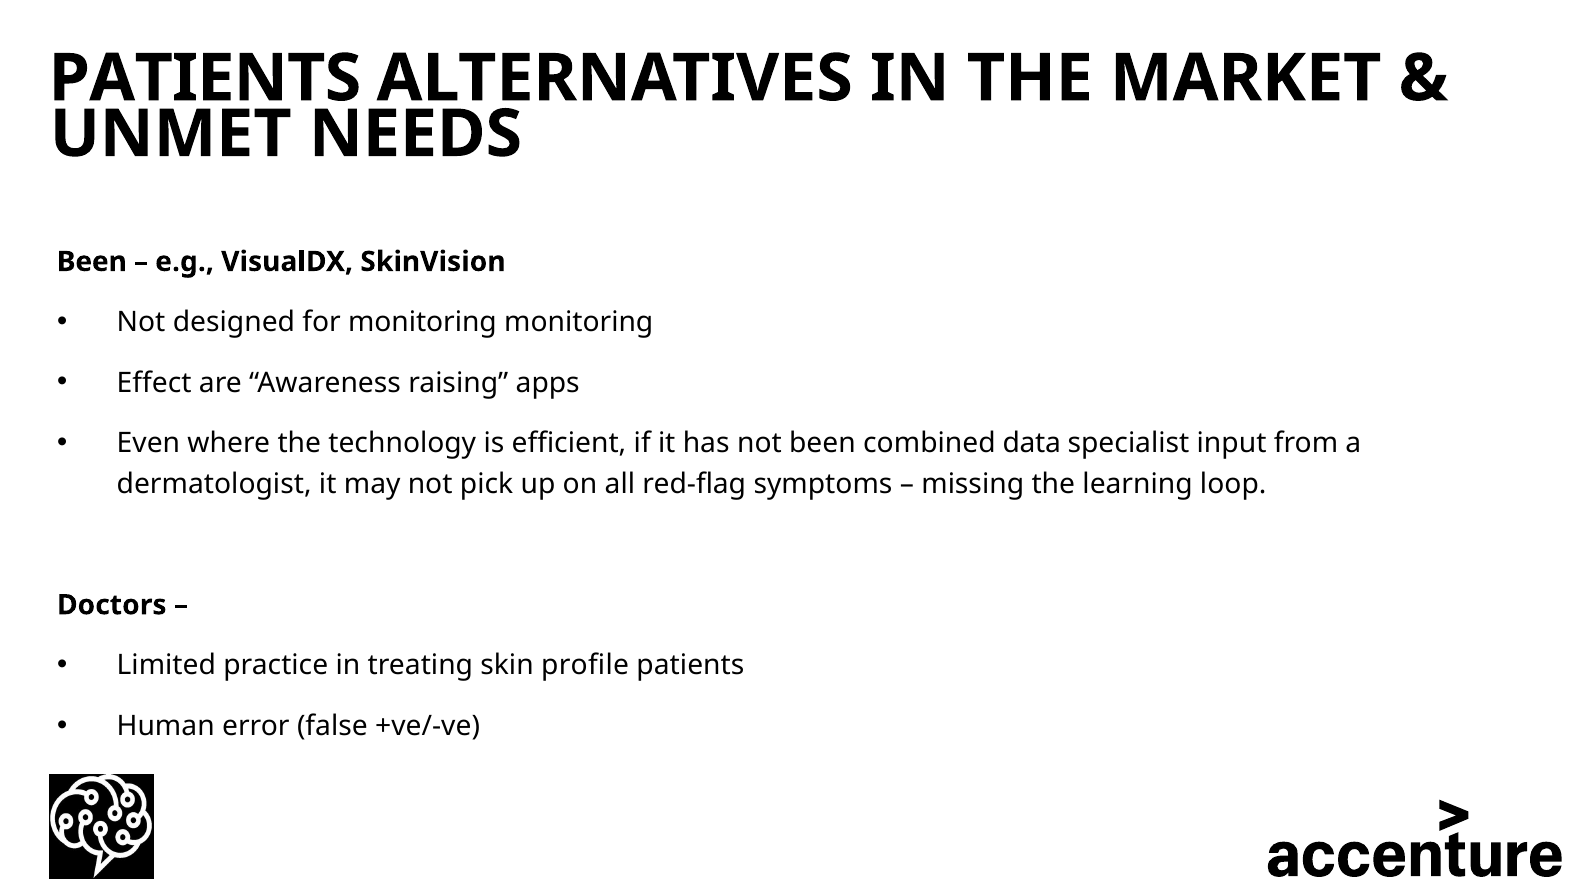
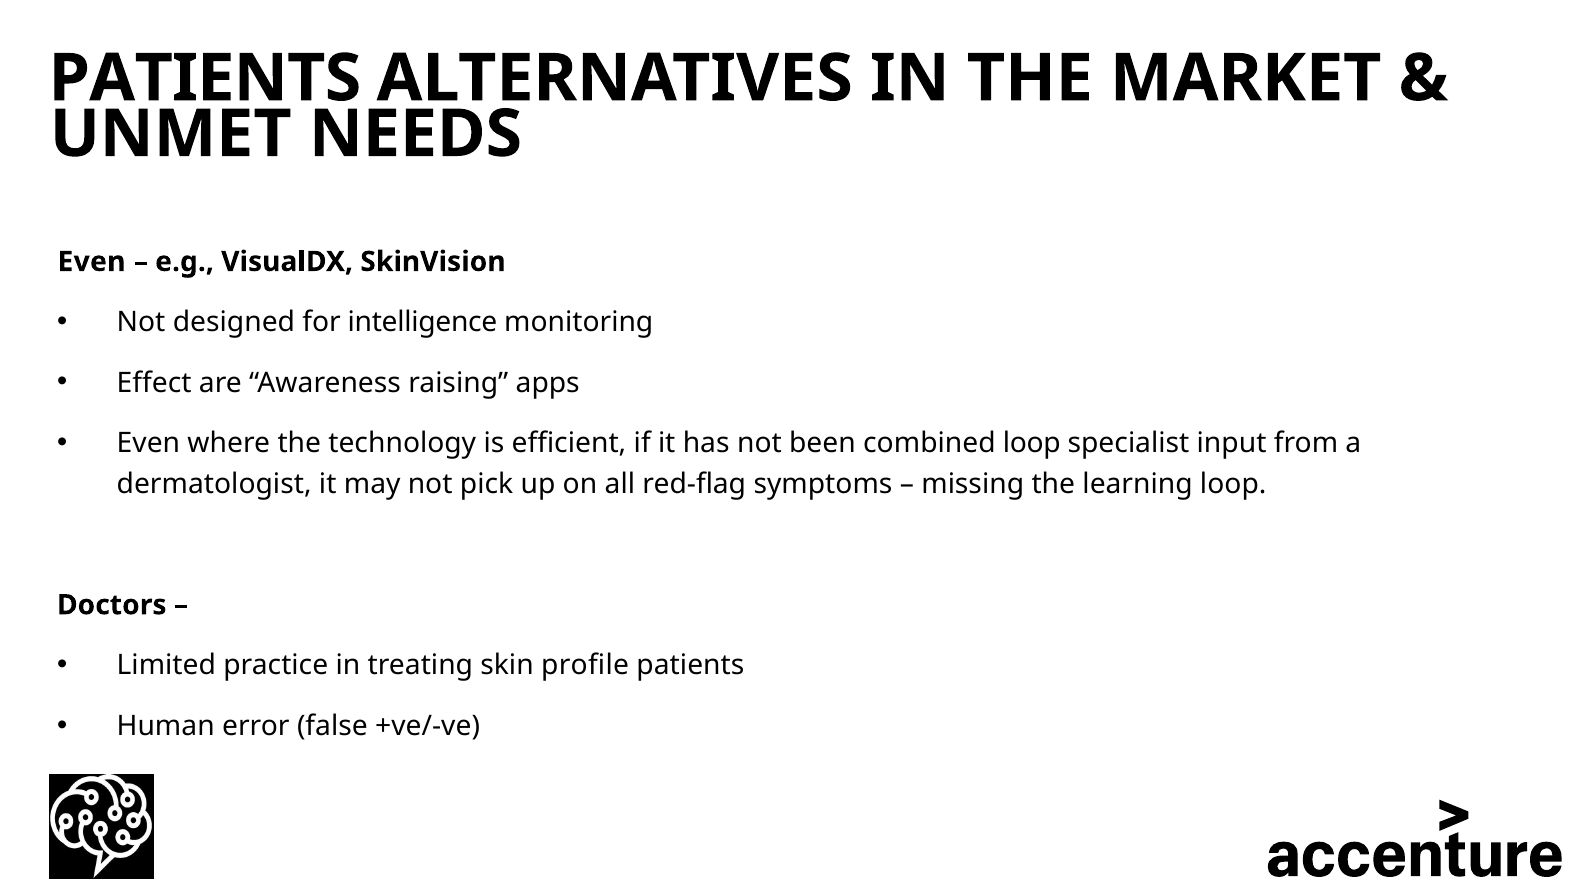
Been: Been -> Even (92, 262)
for monitoring: monitoring -> intelligence (423, 322)
combined data: data -> loop (1032, 443)
